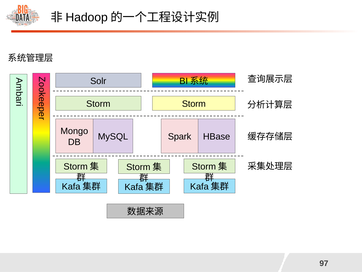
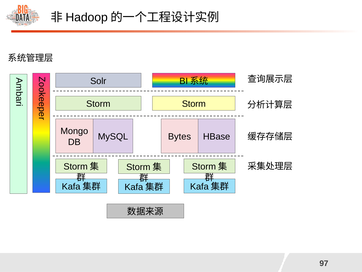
Spark: Spark -> Bytes (179, 136)
